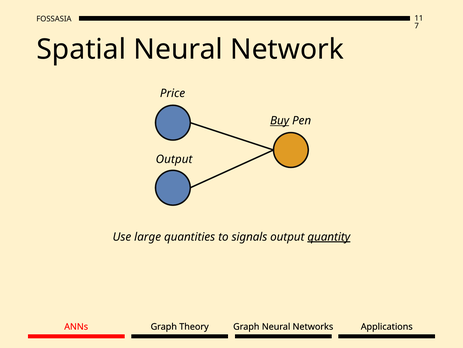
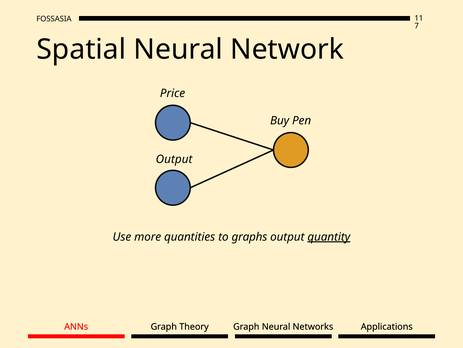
Buy underline: present -> none (280, 120)
large: large -> more (148, 236)
signals: signals -> graphs (249, 236)
